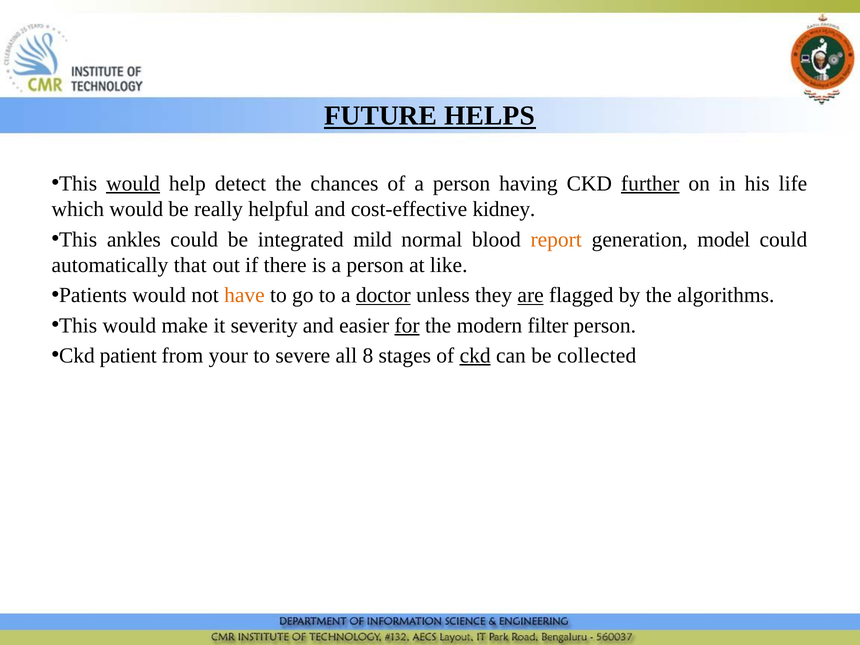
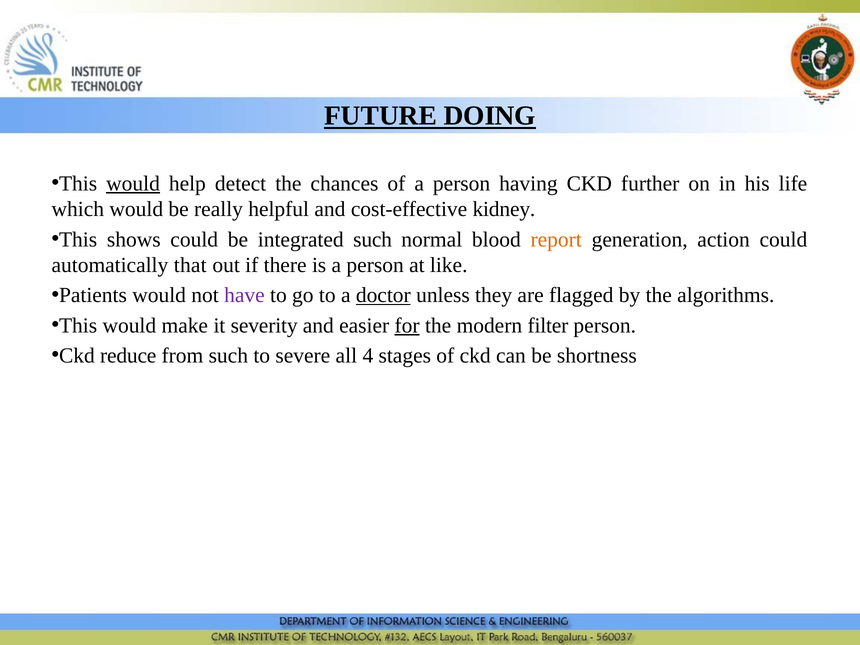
HELPS: HELPS -> DOING (490, 116)
further underline: present -> none (650, 184)
ankles: ankles -> shows (134, 239)
integrated mild: mild -> such (373, 239)
model: model -> action (724, 239)
have colour: orange -> purple (244, 295)
are underline: present -> none (531, 295)
patient: patient -> reduce (128, 356)
from your: your -> such (228, 356)
8: 8 -> 4 (368, 356)
ckd underline: present -> none (475, 356)
collected: collected -> shortness (597, 356)
